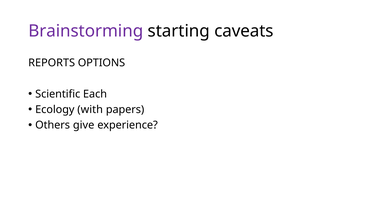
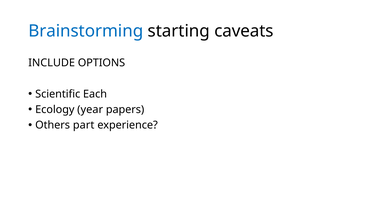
Brainstorming colour: purple -> blue (86, 31)
REPORTS: REPORTS -> INCLUDE (52, 63)
with: with -> year (90, 109)
give: give -> part (84, 125)
